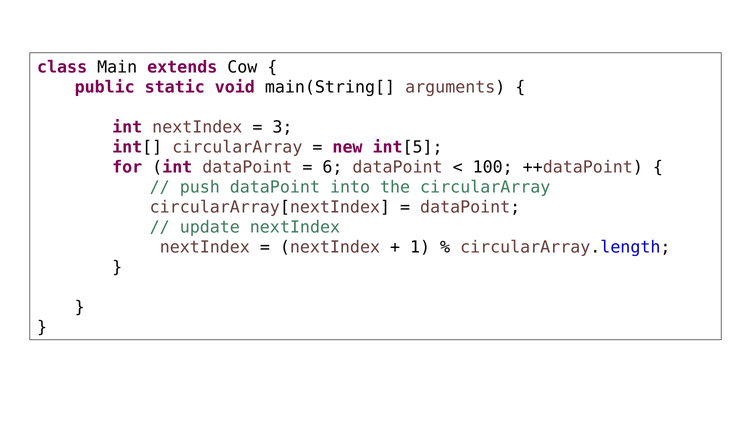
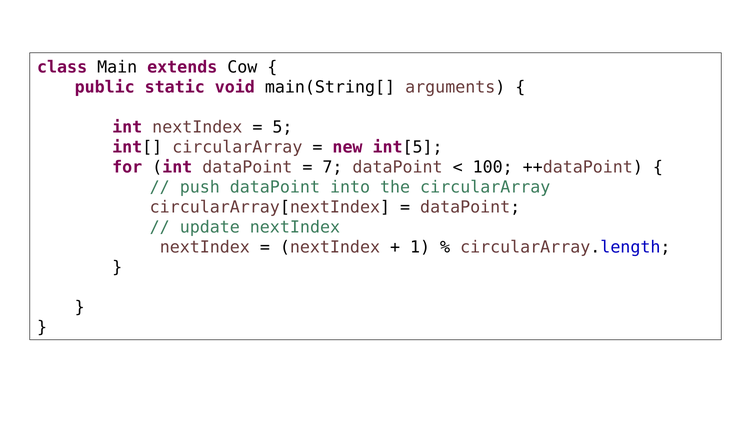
3: 3 -> 5 (282, 128)
6: 6 -> 7 (332, 168)
